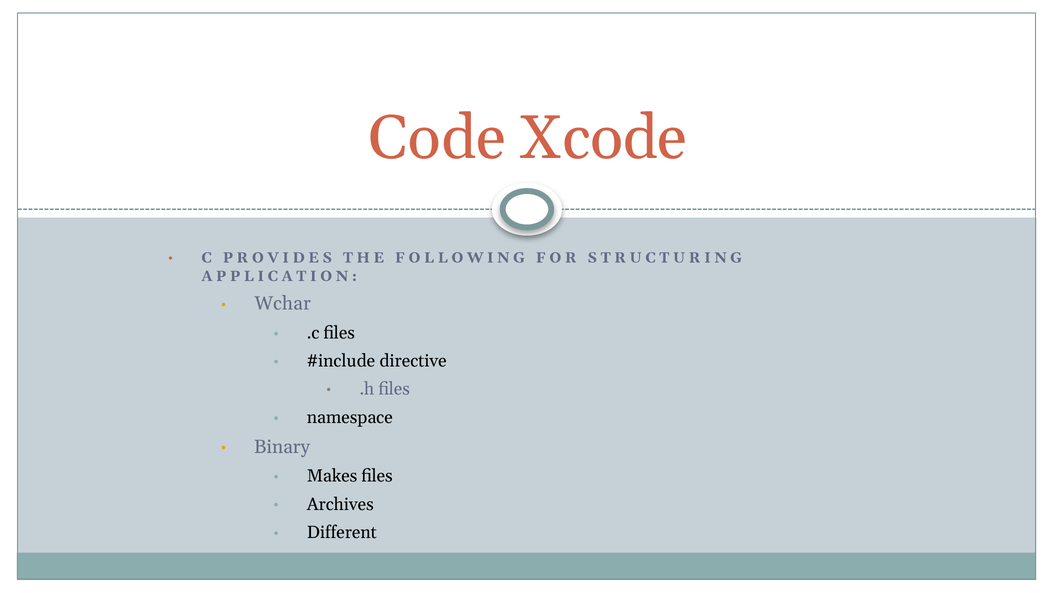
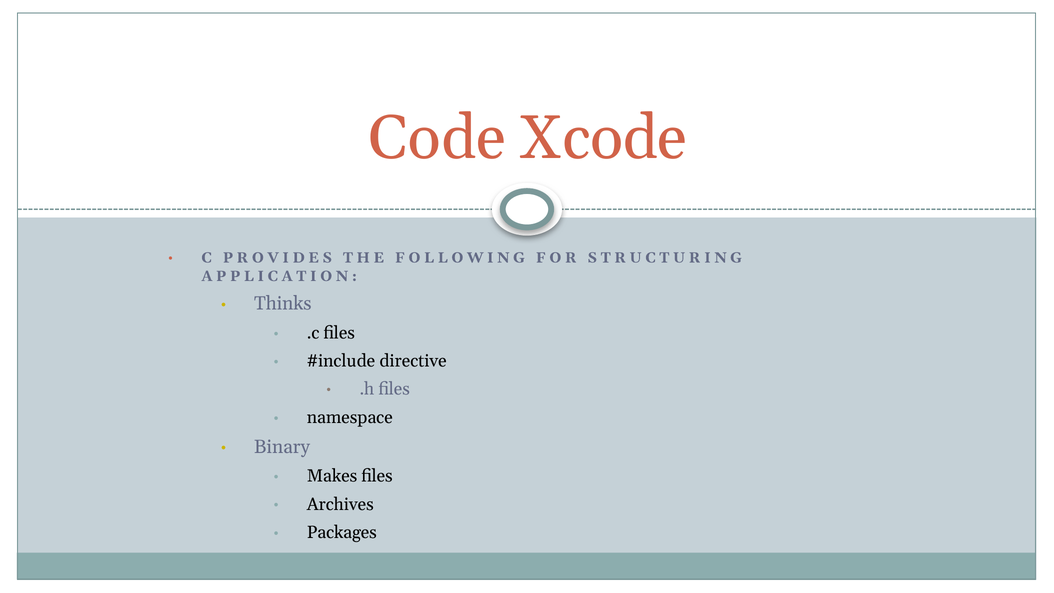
Wchar: Wchar -> Thinks (283, 304)
Different: Different -> Packages (342, 532)
